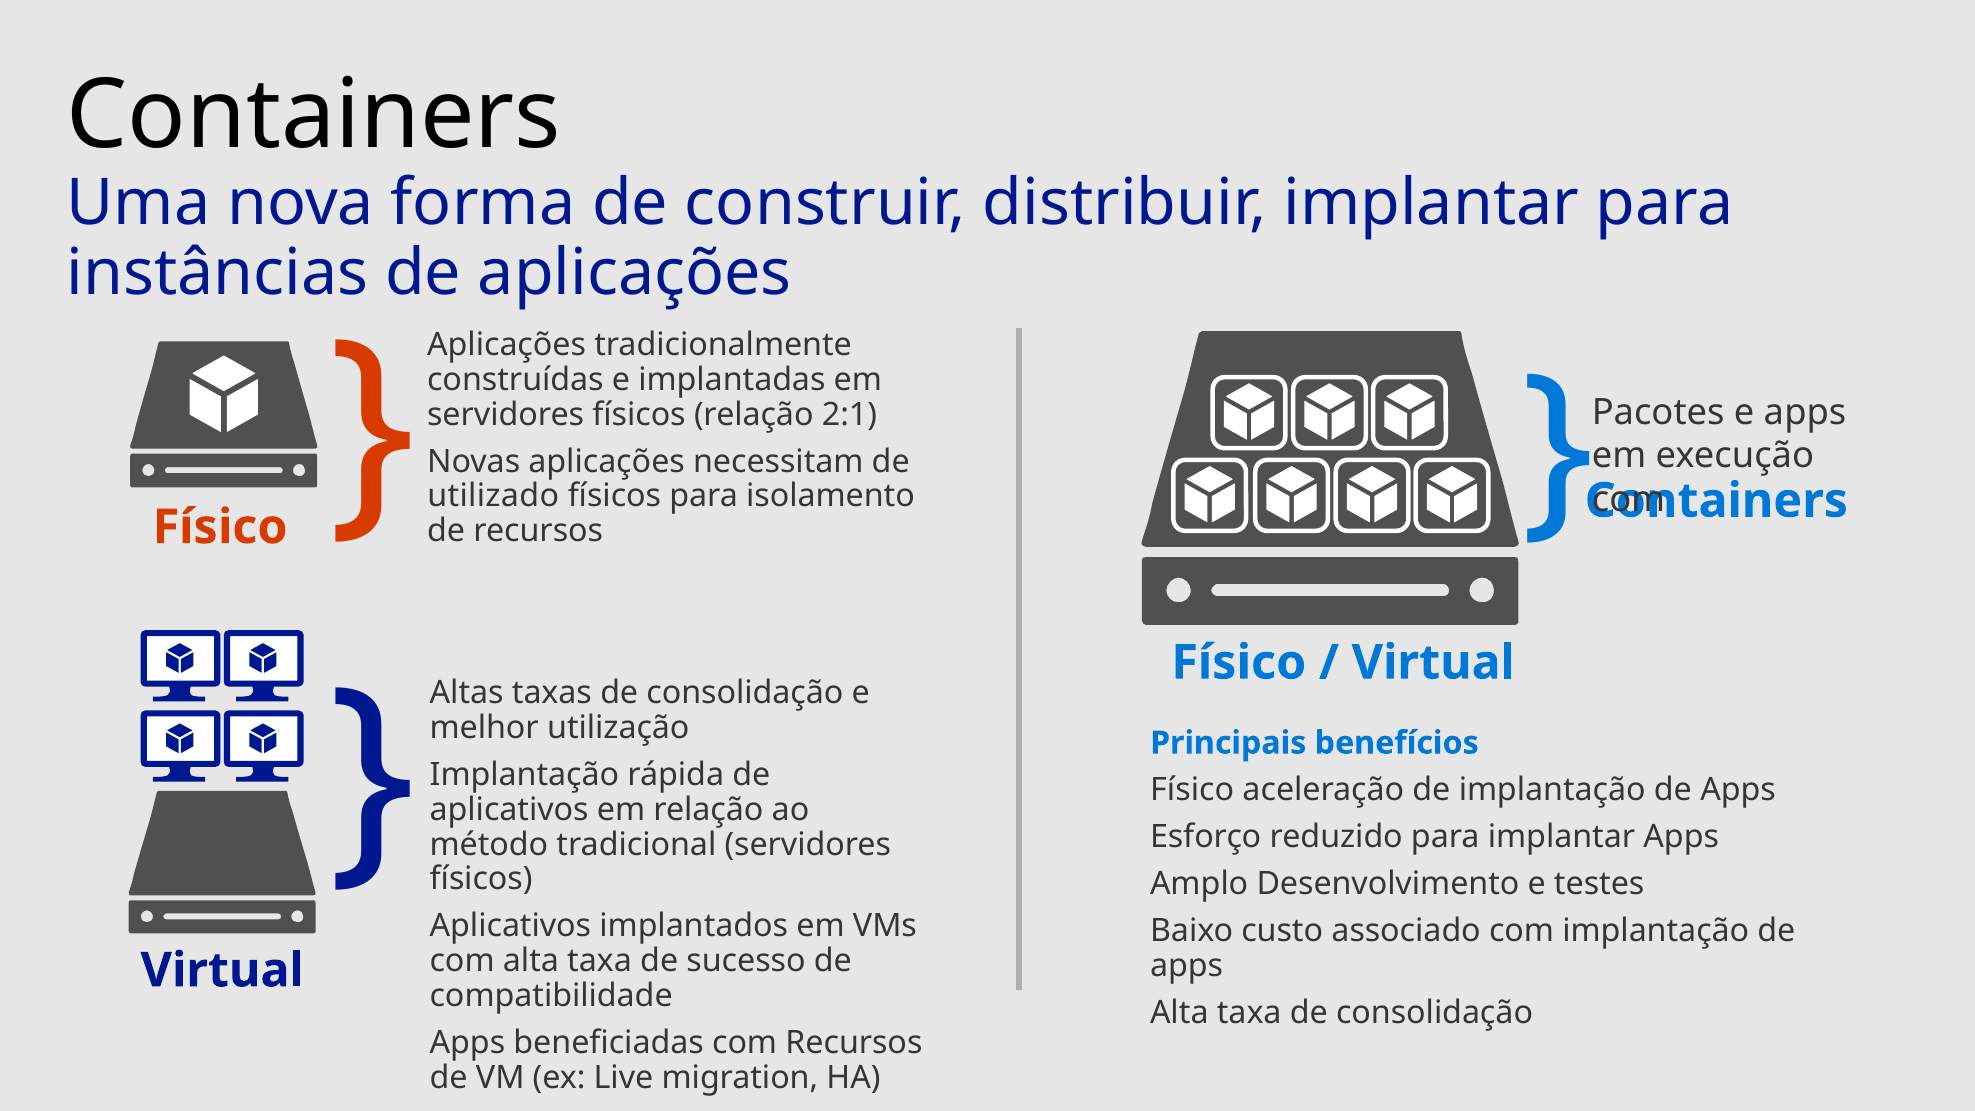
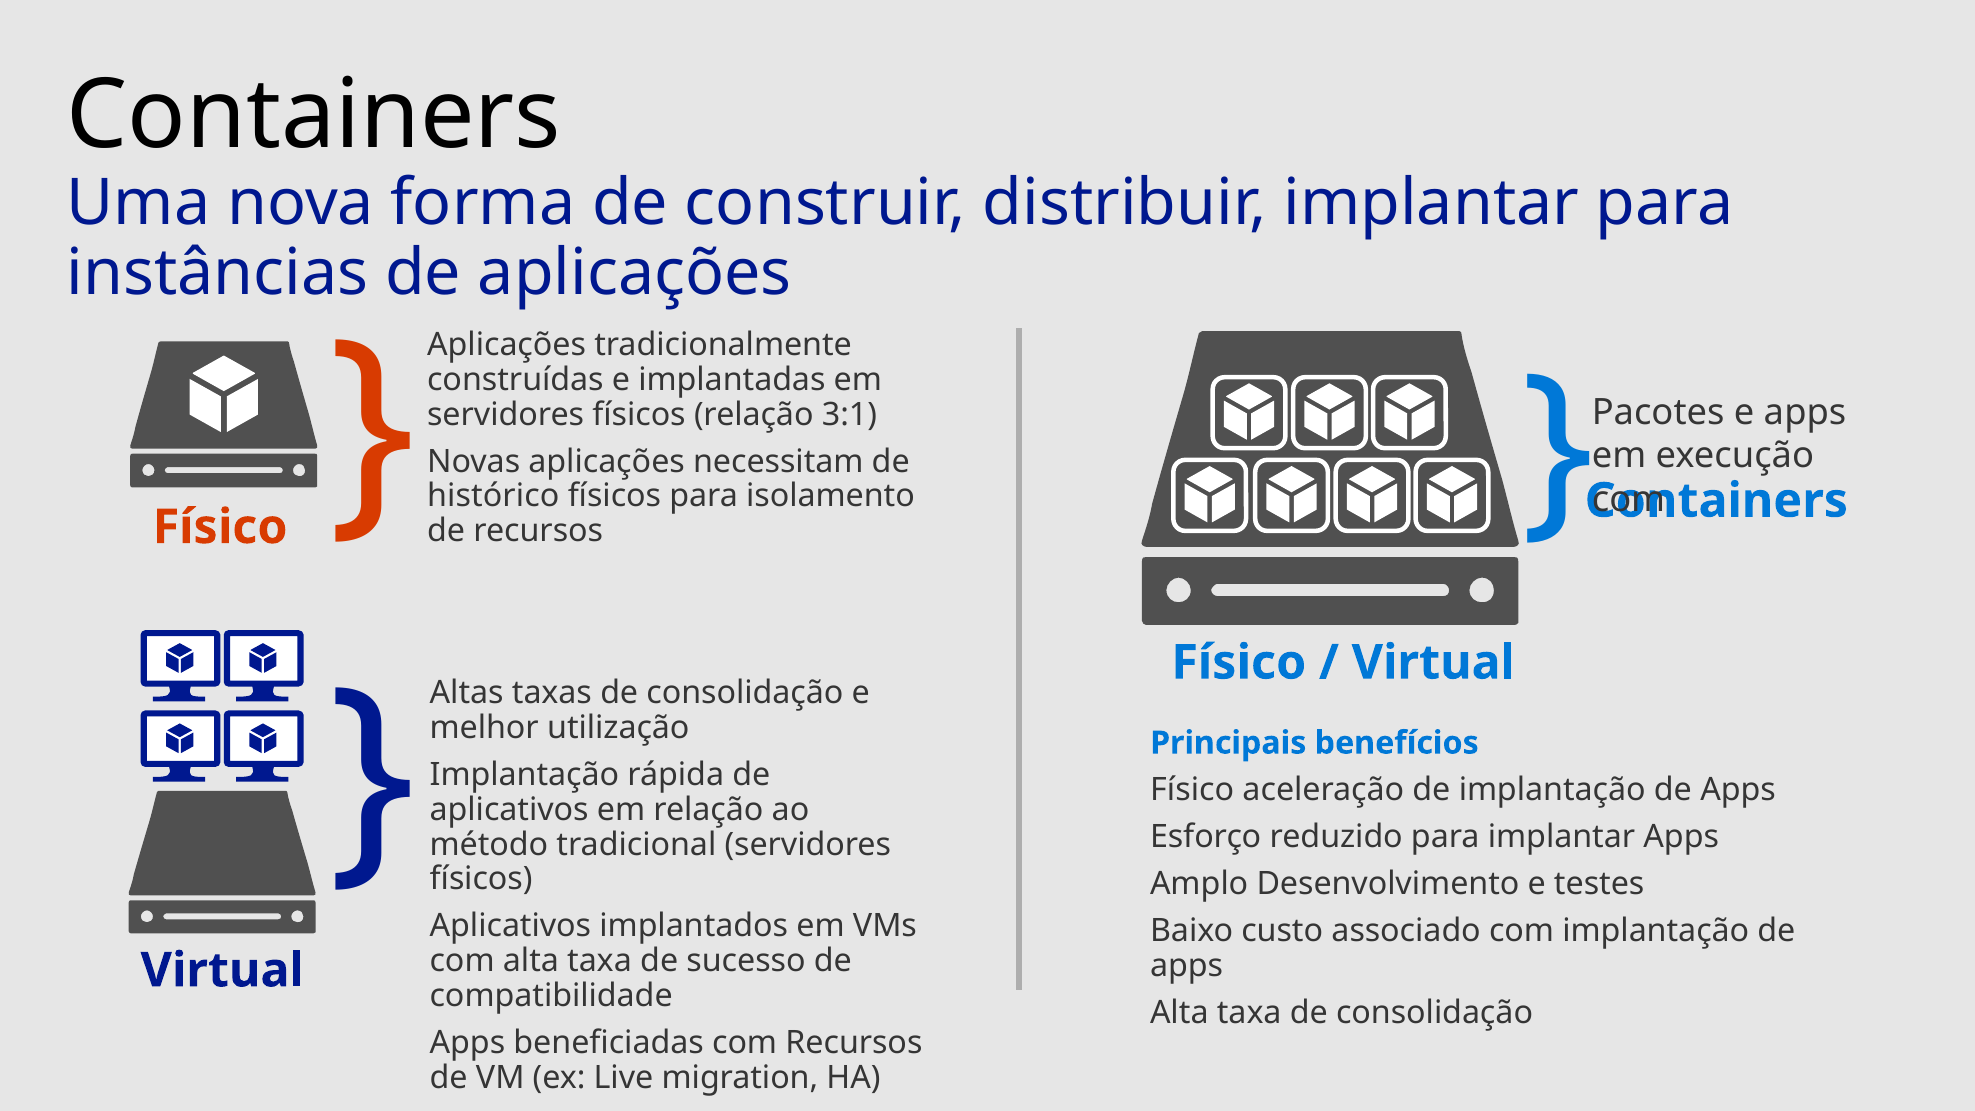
2:1: 2:1 -> 3:1 (849, 414)
utilizado: utilizado -> histórico (493, 496)
